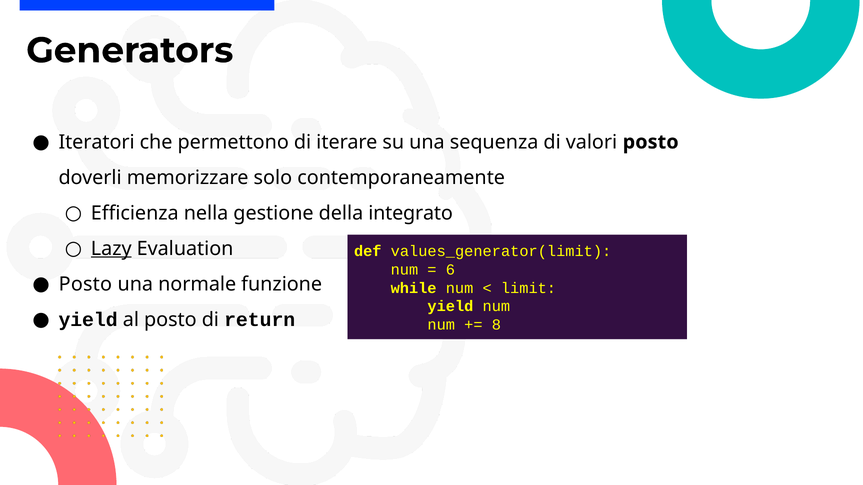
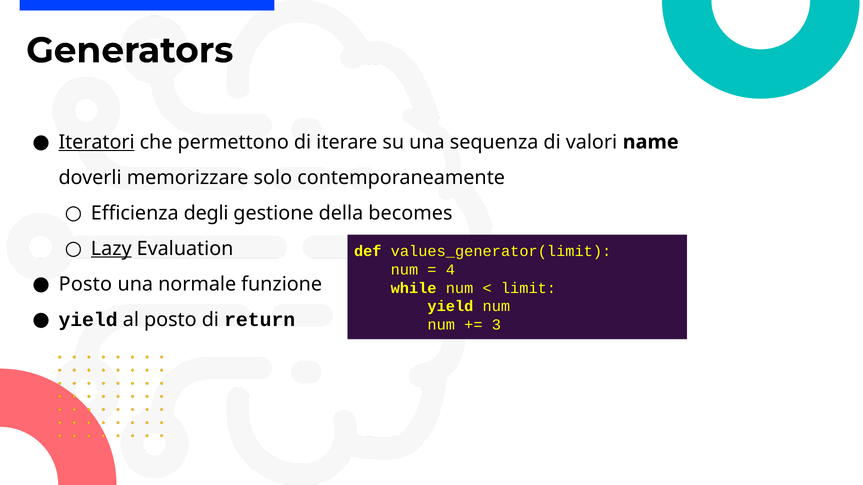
Iteratori underline: none -> present (97, 142)
valori posto: posto -> name (651, 142)
nella: nella -> degli (206, 213)
integrato: integrato -> becomes (410, 213)
6: 6 -> 4 (450, 270)
8: 8 -> 3 (496, 325)
